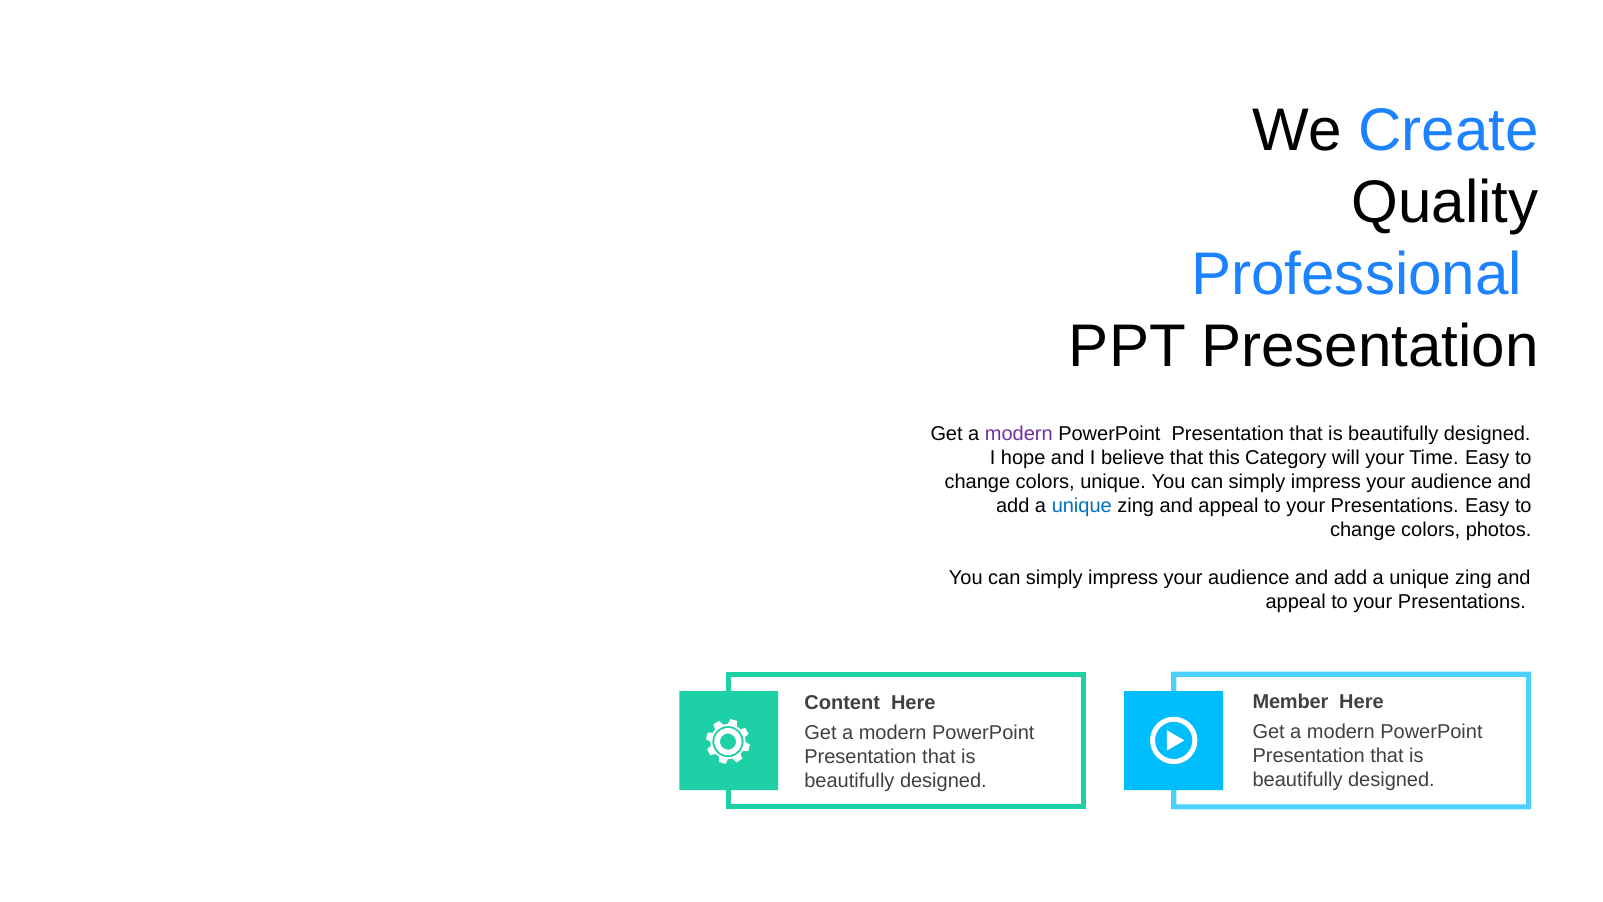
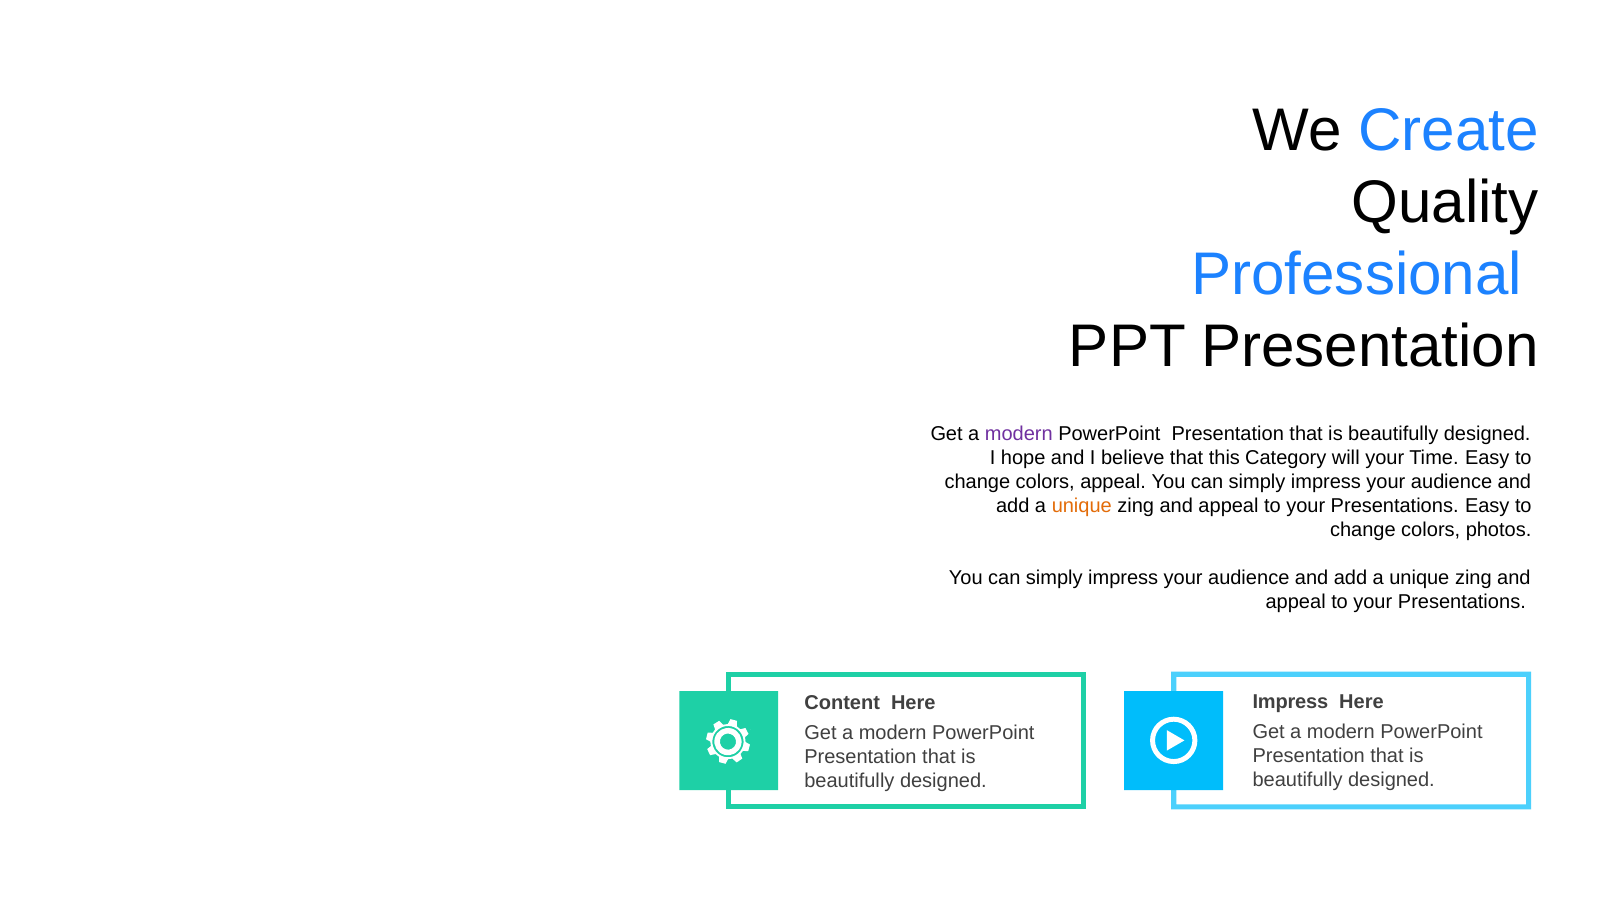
colors unique: unique -> appeal (1113, 481)
unique colour: blue -> orange (1082, 505)
Member: Member -> Impress (1290, 701)
